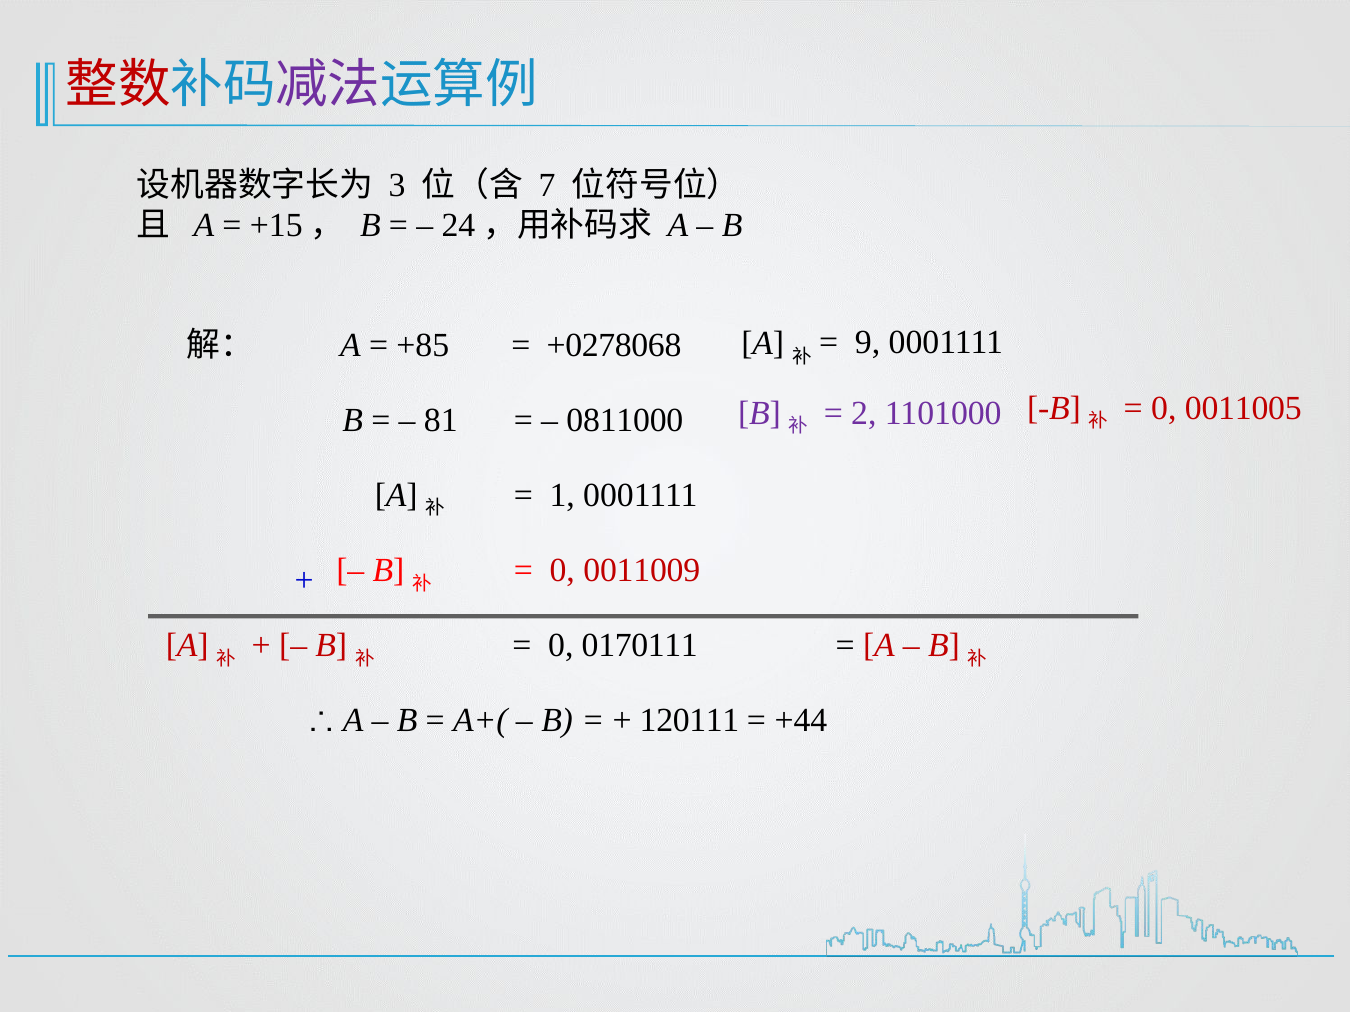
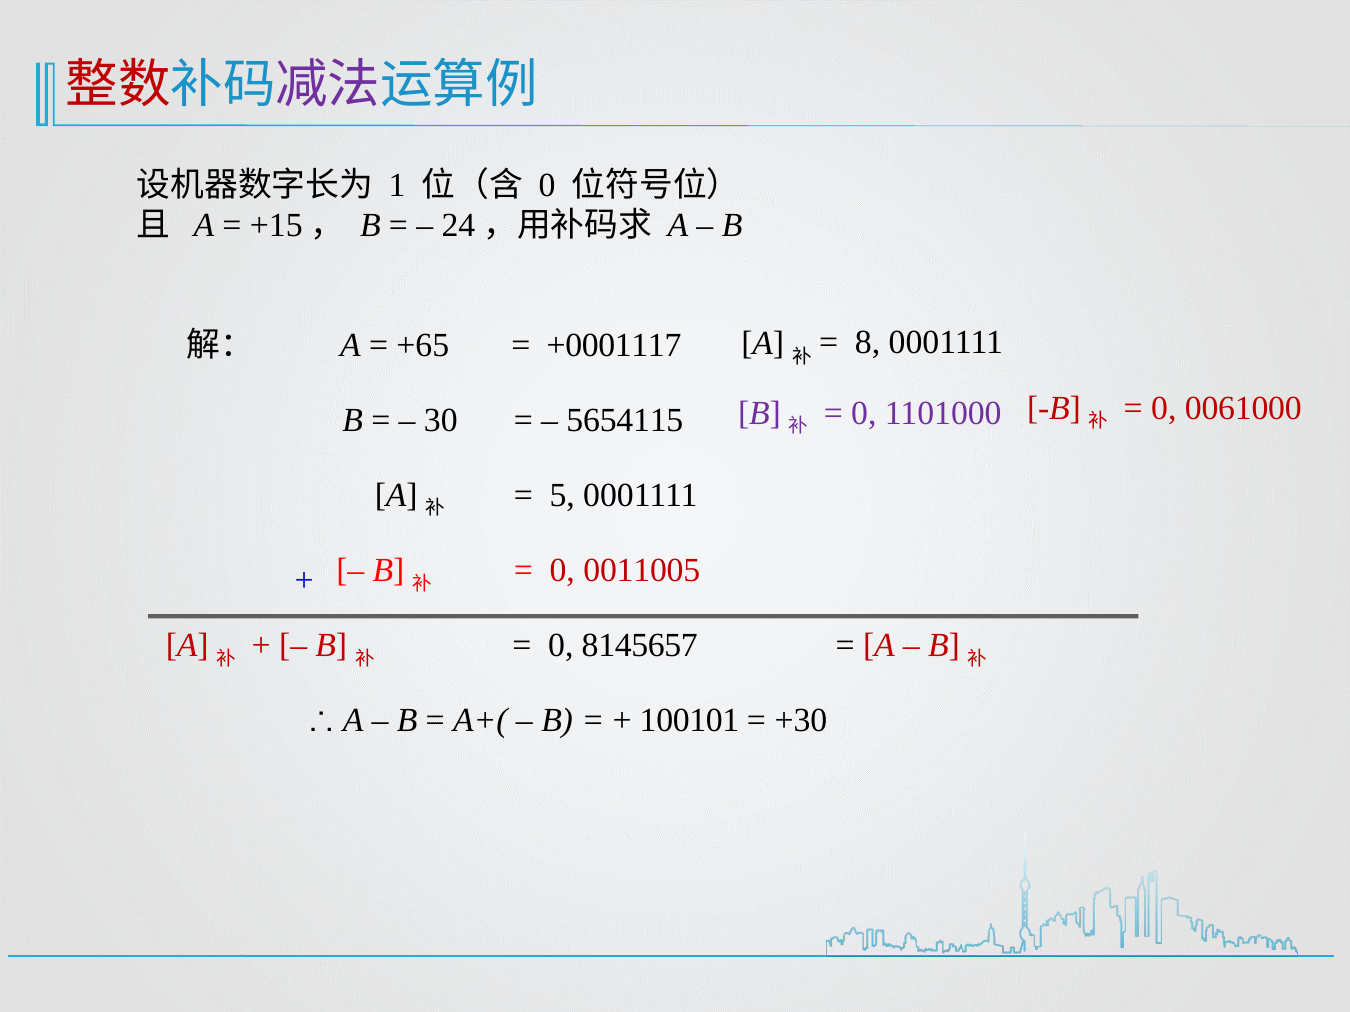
3: 3 -> 1 (397, 185)
7: 7 -> 0 (547, 185)
9: 9 -> 8 (868, 343)
+85: +85 -> +65 (423, 345)
+0278068: +0278068 -> +0001117 (614, 345)
0011005: 0011005 -> 0061000 (1243, 409)
2: 2 -> 0 (864, 413)
81: 81 -> 30 (441, 421)
0811000: 0811000 -> 5654115 (625, 421)
1: 1 -> 5 (562, 496)
0011009: 0011009 -> 0011005 (642, 571)
0170111: 0170111 -> 8145657 (640, 646)
120111: 120111 -> 100101 (689, 721)
+44: +44 -> +30 (801, 721)
